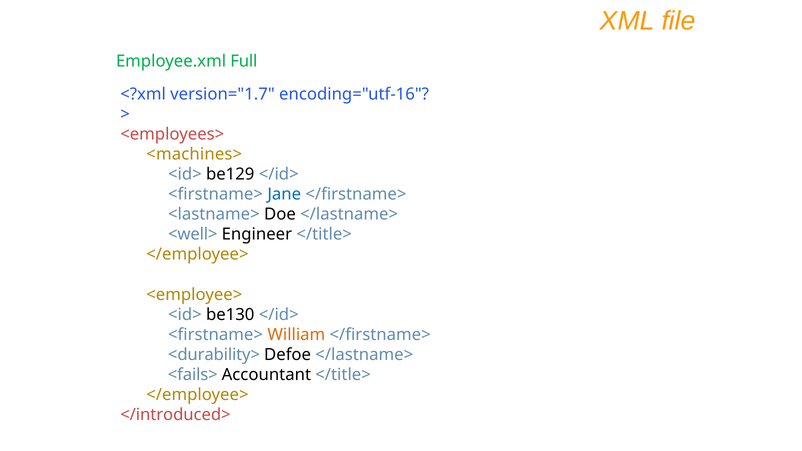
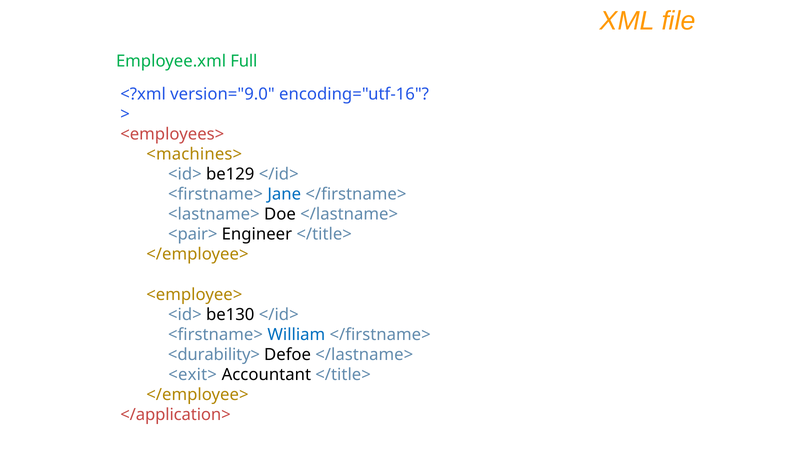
version="1.7: version="1.7 -> version="9.0 (222, 94)
<well>: <well> -> <pair> (193, 234)
William colour: orange -> blue (296, 335)
<fails>: <fails> -> <exit> (193, 375)
</introduced>: </introduced> -> </application> (175, 415)
